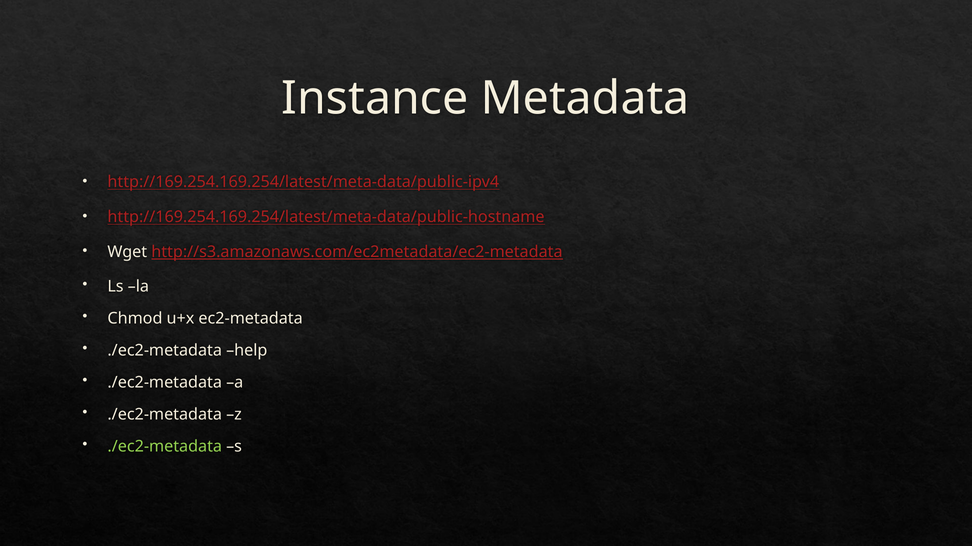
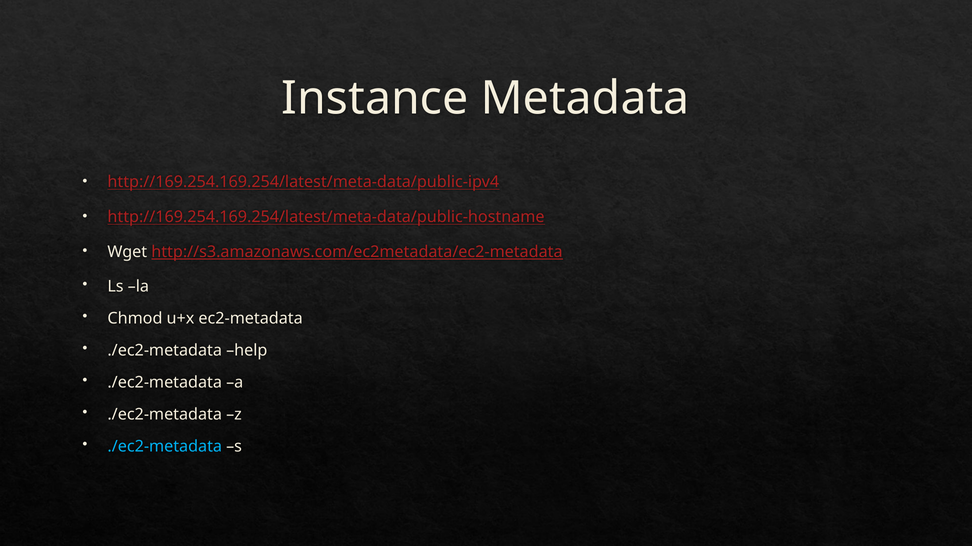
./ec2-metadata colour: light green -> light blue (165, 447)
